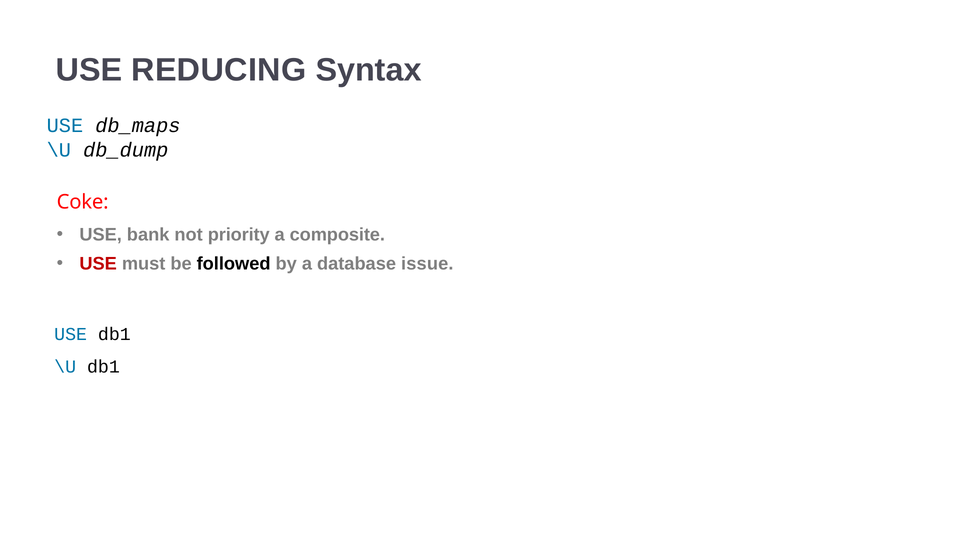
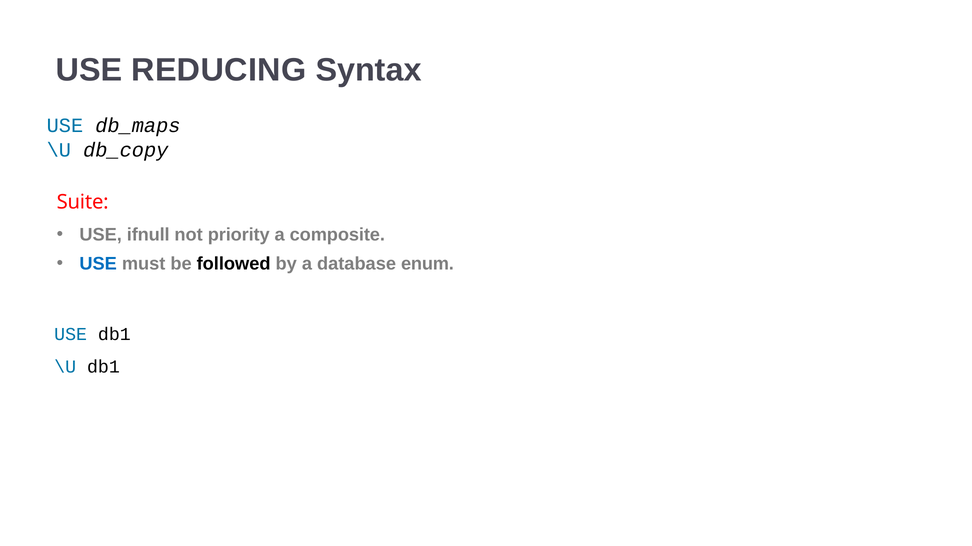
db_dump: db_dump -> db_copy (126, 150)
Coke: Coke -> Suite (83, 202)
bank: bank -> ifnull (148, 235)
USE colour: red -> blue (98, 264)
issue: issue -> enum (427, 264)
